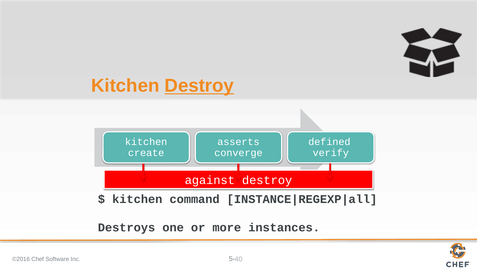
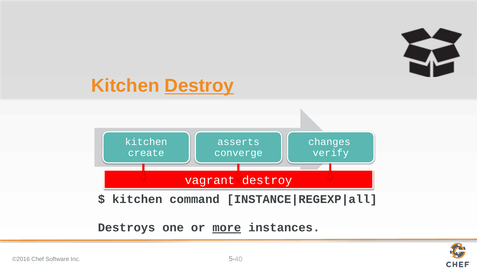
defined: defined -> changes (329, 142)
against: against -> vagrant (210, 180)
more underline: none -> present (227, 228)
